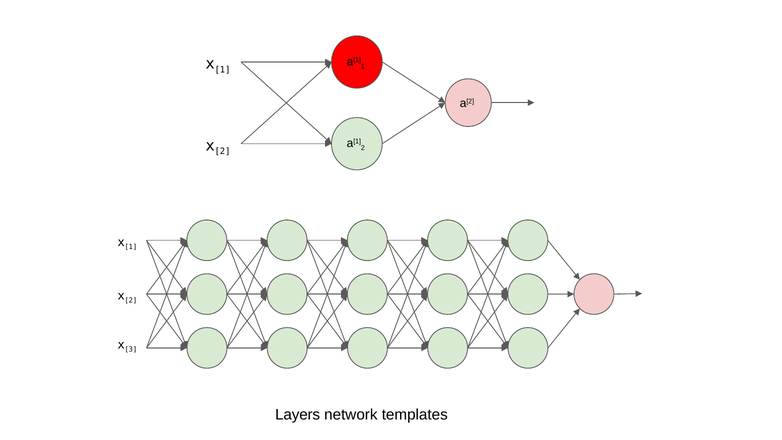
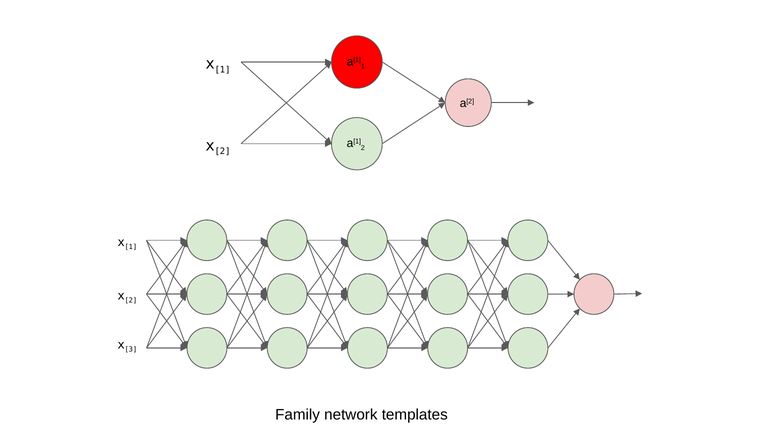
Layers: Layers -> Family (298, 414)
